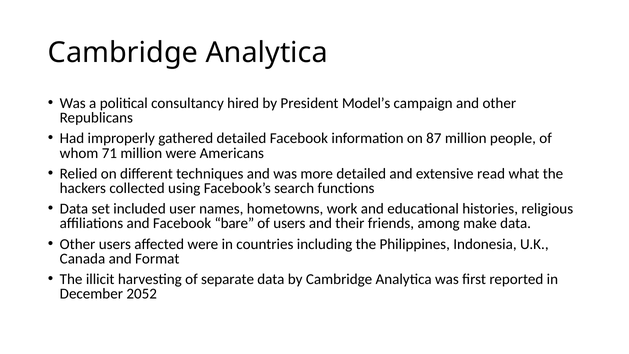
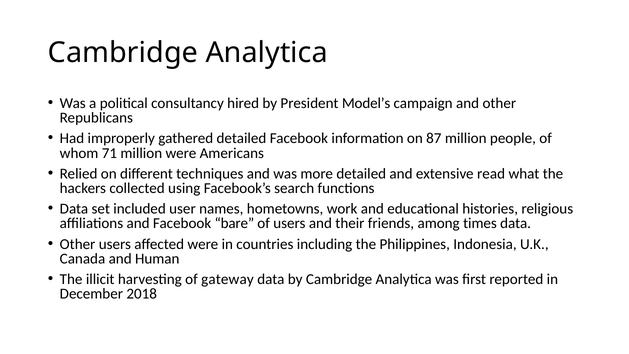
make: make -> times (480, 223)
Format: Format -> Human (157, 259)
separate: separate -> gateway (227, 279)
2052: 2052 -> 2018 (142, 294)
